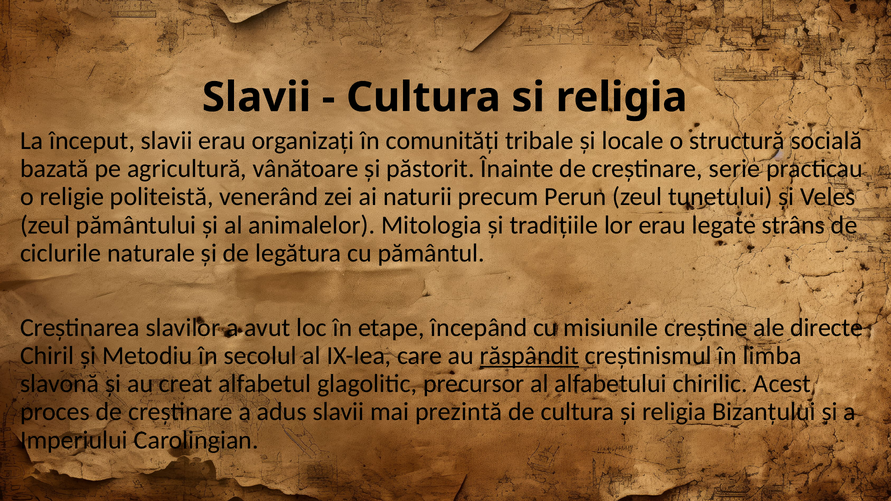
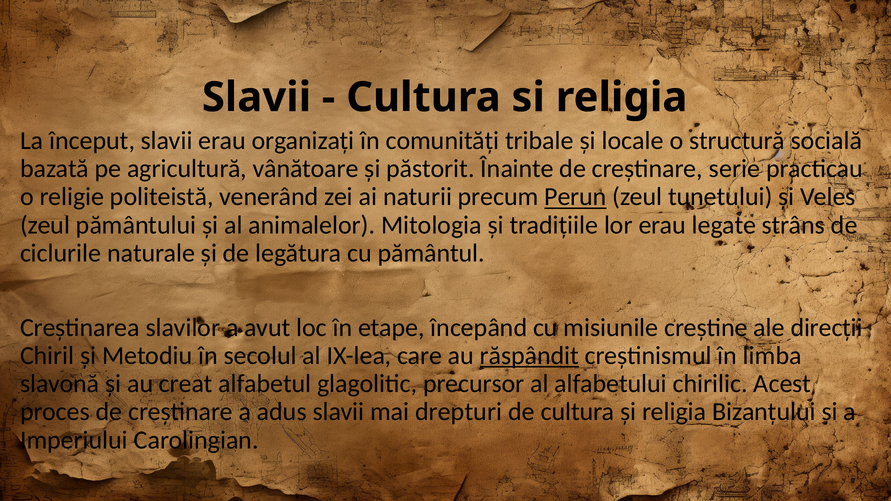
Perun underline: none -> present (575, 197)
directe: directe -> direcții (827, 328)
prezintă: prezintă -> drepturi (459, 412)
